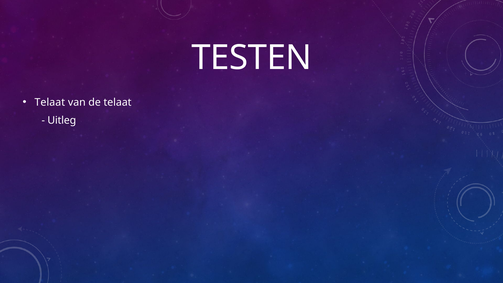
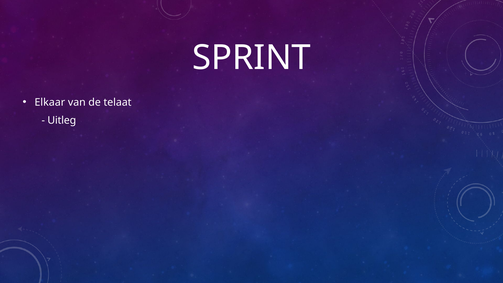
TESTEN: TESTEN -> SPRINT (251, 58)
Telaat: Telaat -> Elkaar (50, 102)
